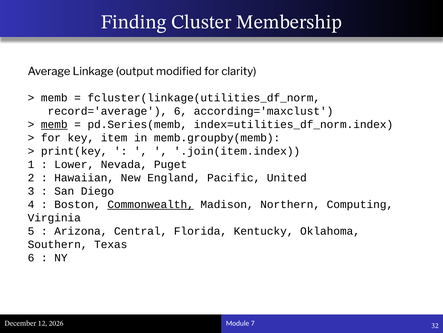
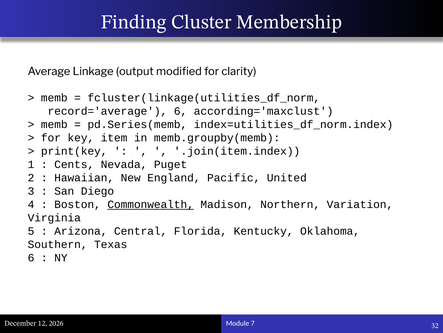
memb underline: present -> none (54, 124)
Lower: Lower -> Cents (74, 164)
Computing: Computing -> Variation (360, 204)
